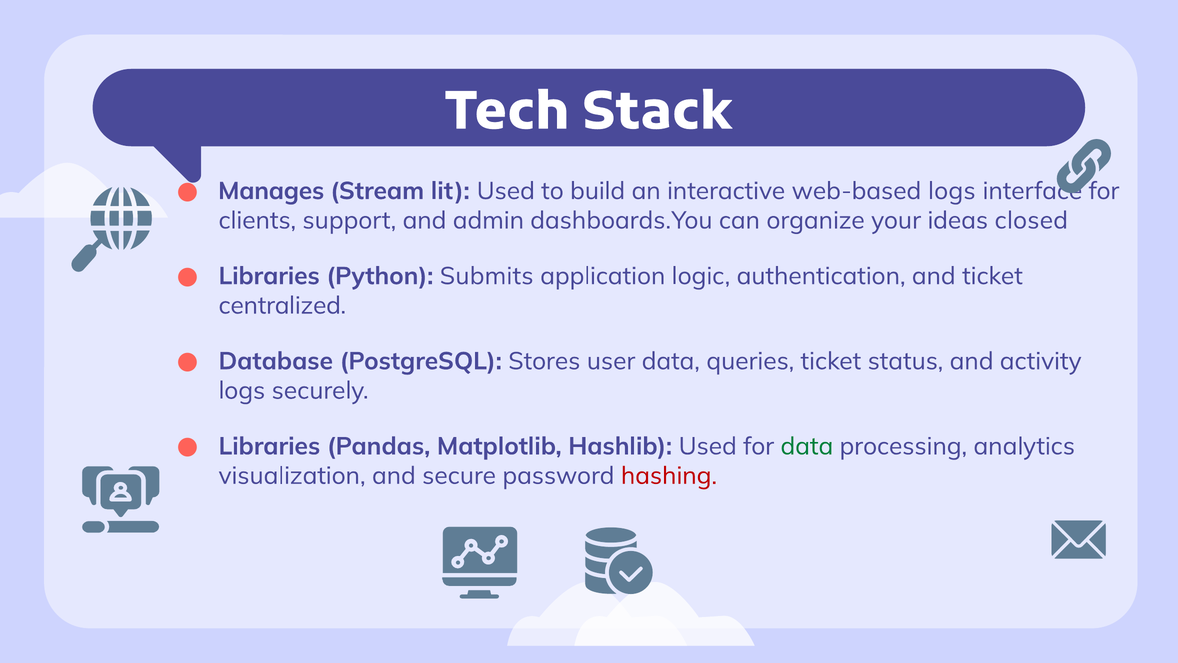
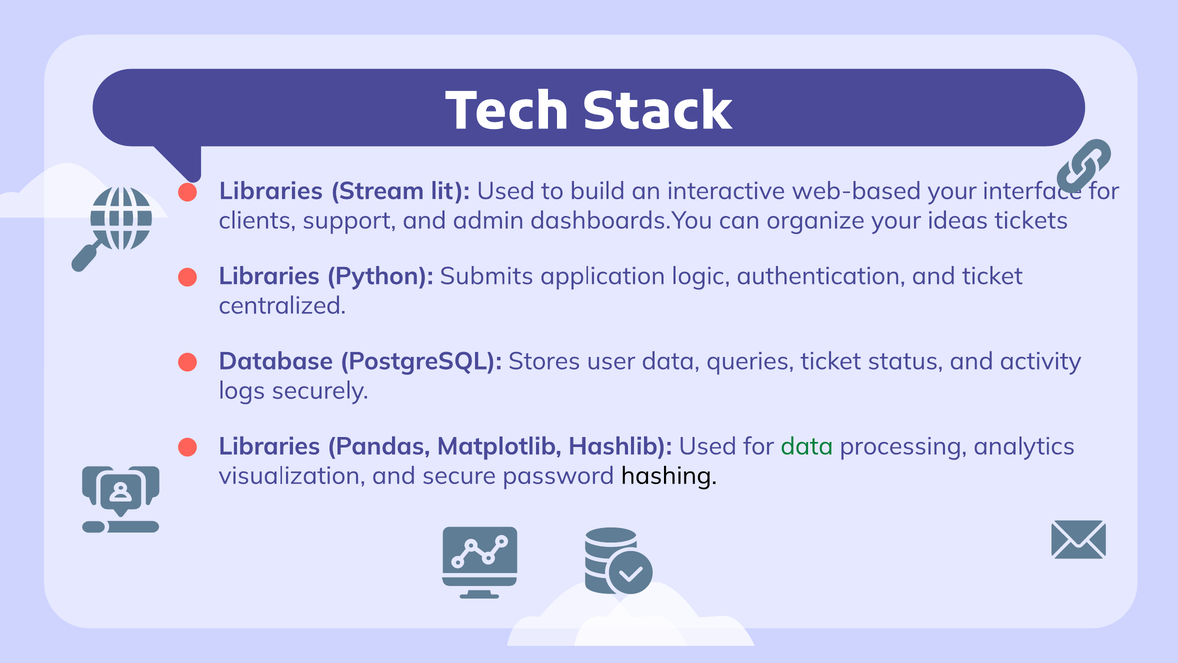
Manages: Manages -> Libraries (271, 191)
web-based logs: logs -> your (952, 191)
closed: closed -> tickets (1031, 220)
hashing colour: red -> black (669, 475)
